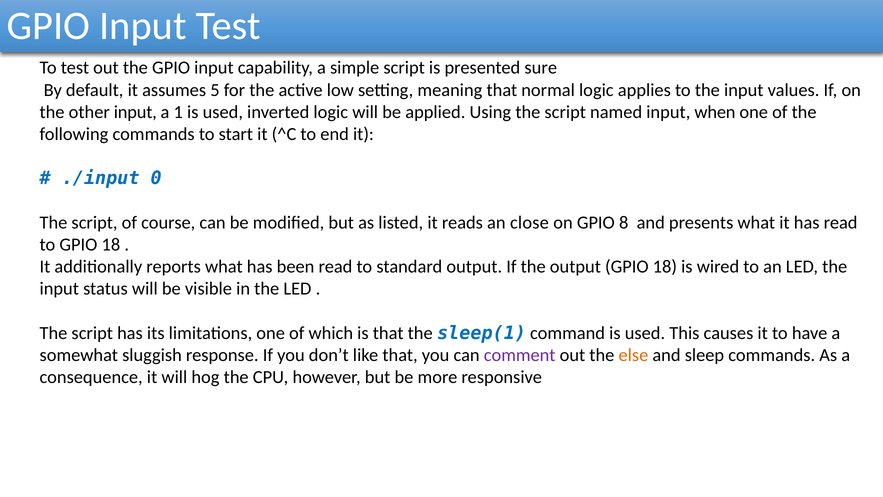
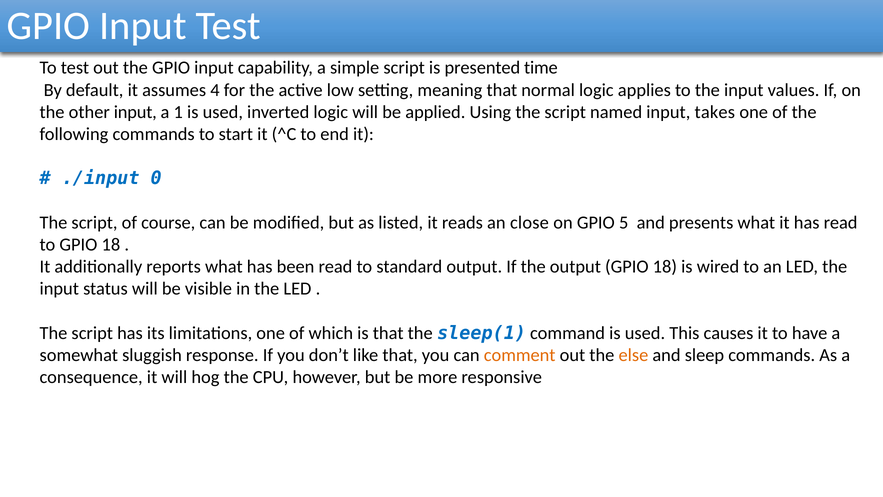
sure: sure -> time (541, 68)
5: 5 -> 4 (215, 90)
when: when -> takes (715, 112)
8: 8 -> 5 (624, 222)
comment colour: purple -> orange (520, 355)
